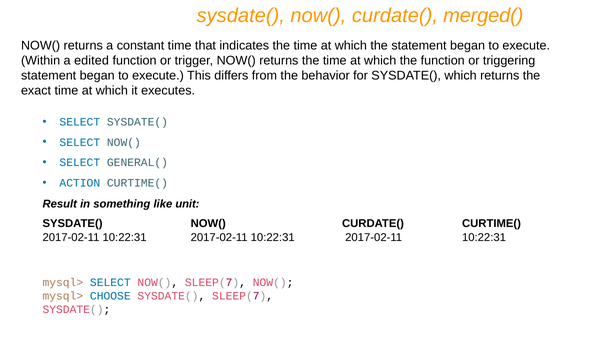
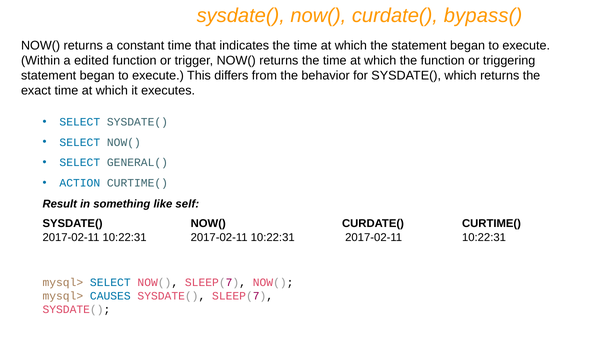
merged(: merged( -> bypass( (483, 16)
unit: unit -> self (187, 204)
CHOOSE: CHOOSE -> CAUSES (110, 296)
